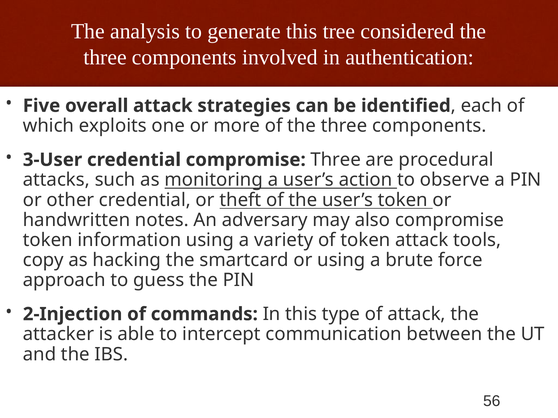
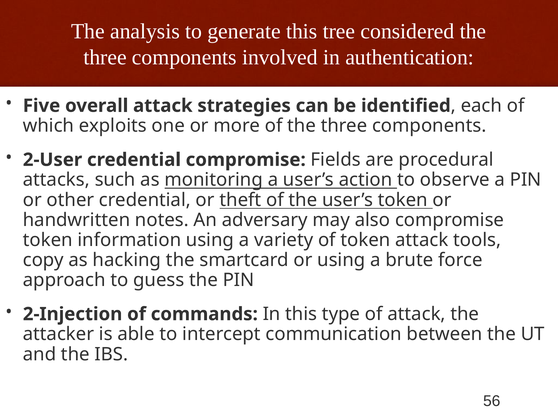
3-User: 3-User -> 2-User (53, 160)
compromise Three: Three -> Fields (336, 160)
